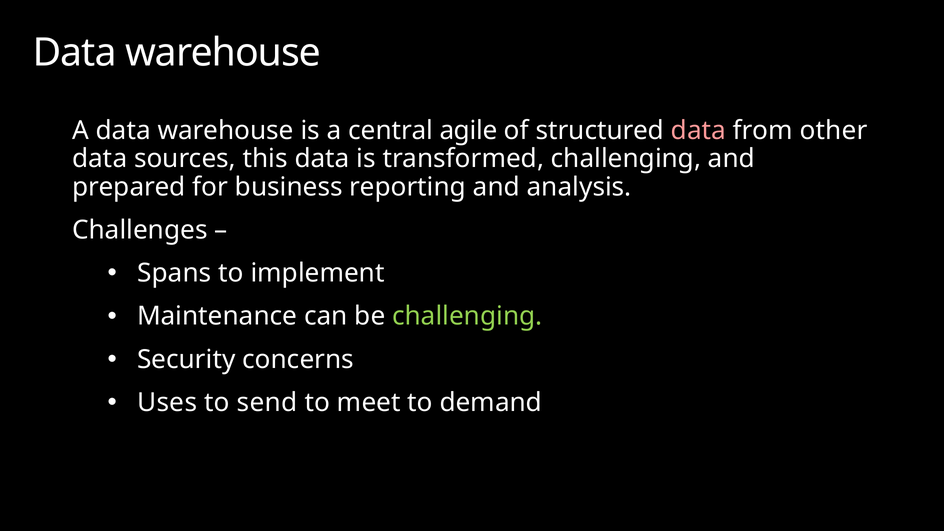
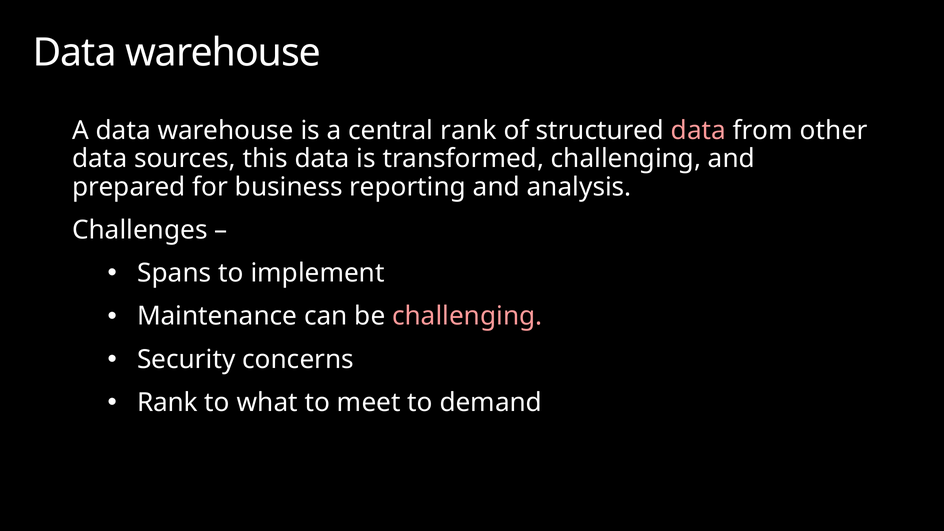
central agile: agile -> rank (468, 130)
challenging colour: light green -> pink (467, 316)
Uses: Uses -> Rank (167, 403)
send: send -> what (267, 403)
